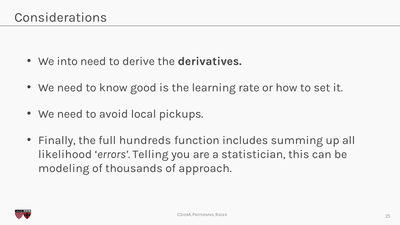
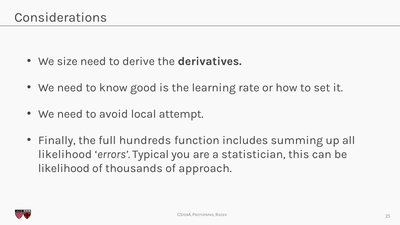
into: into -> size (67, 61)
pickups: pickups -> attempt (181, 114)
Telling: Telling -> Typical (151, 154)
modeling: modeling -> likelihood (64, 168)
